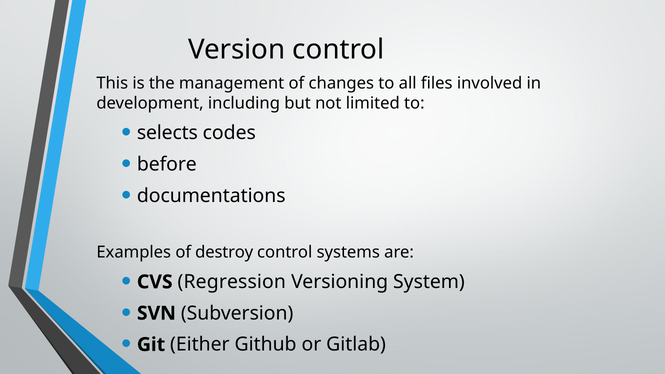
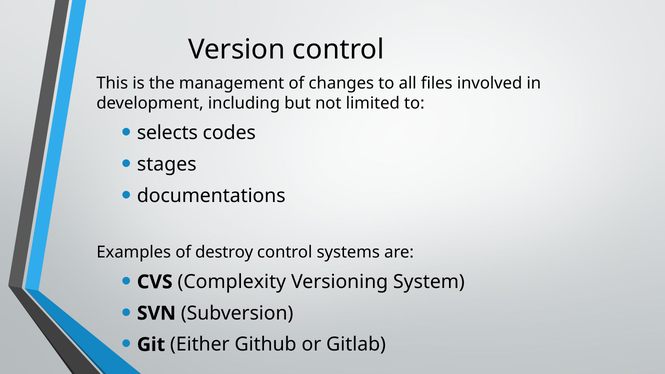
before: before -> stages (167, 164)
Regression: Regression -> Complexity (232, 282)
